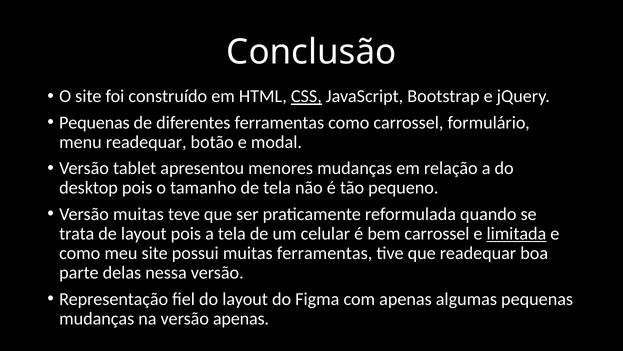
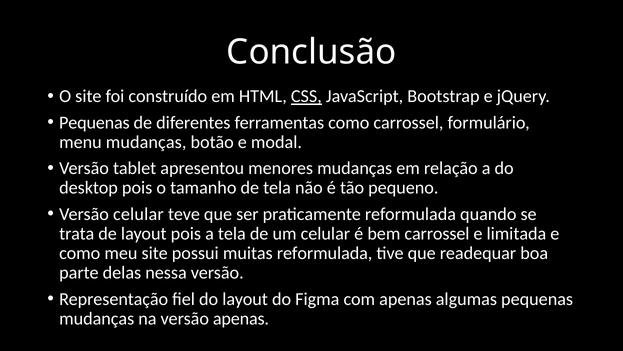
menu readequar: readequar -> mudanças (146, 142)
Versão muitas: muitas -> celular (138, 214)
limitada underline: present -> none (516, 233)
muitas ferramentas: ferramentas -> reformulada (325, 253)
